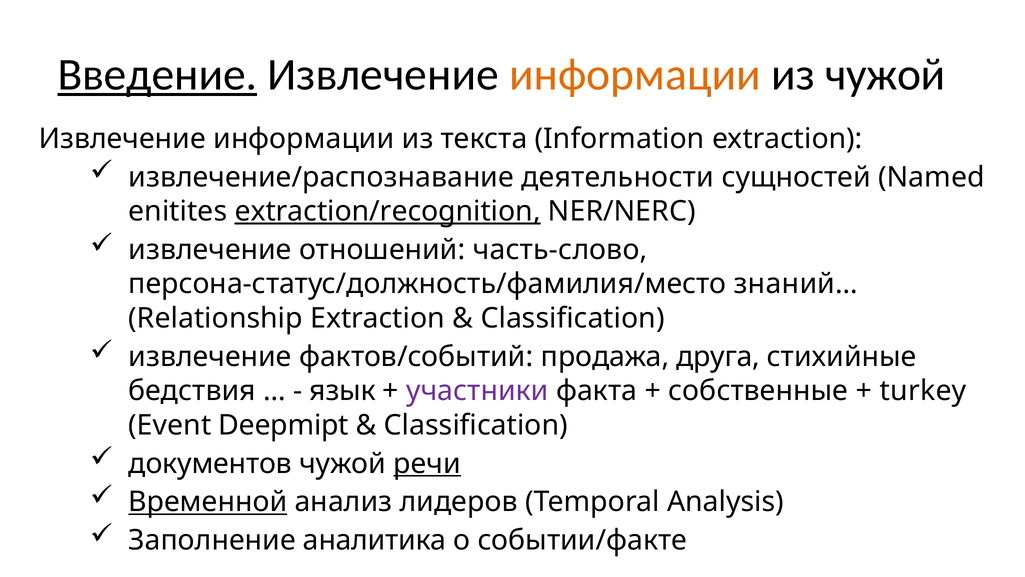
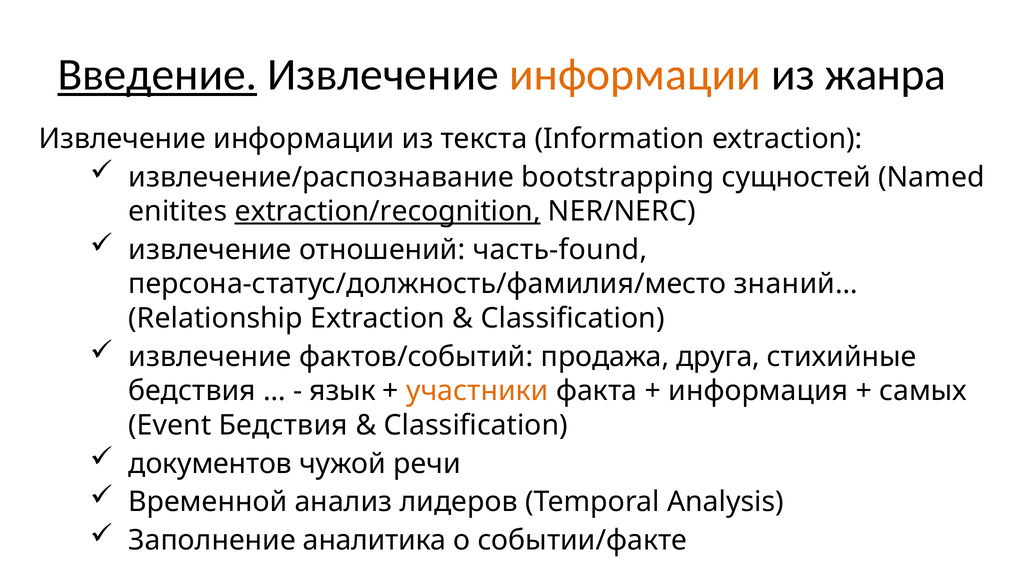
из чужой: чужой -> жанра (885, 75)
деятельности: деятельности -> bootstrapping (618, 177)
часть-слово: часть-слово -> часть-found (560, 250)
участники colour: purple -> orange (477, 391)
собственные: собственные -> информация (758, 391)
turkey: turkey -> самых (923, 391)
Event Deepmipt: Deepmipt -> Бедствия (283, 425)
речи underline: present -> none (427, 463)
Временной underline: present -> none (208, 502)
